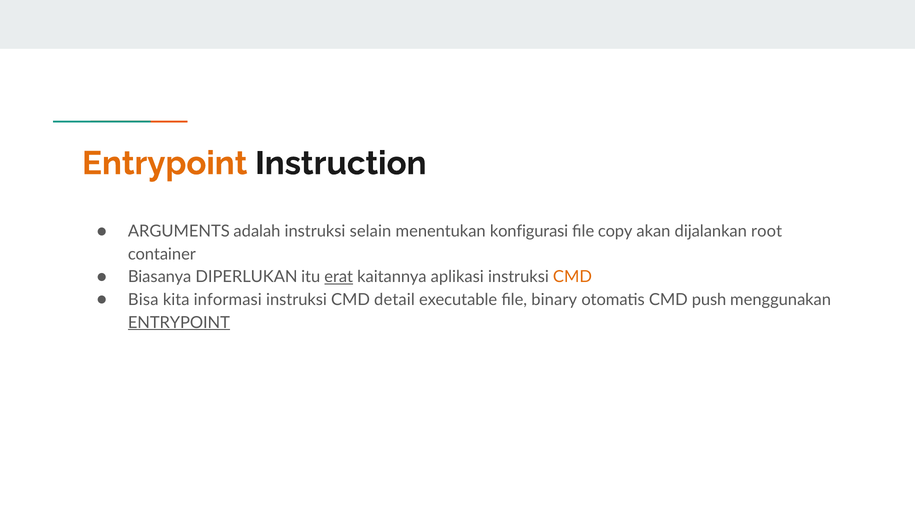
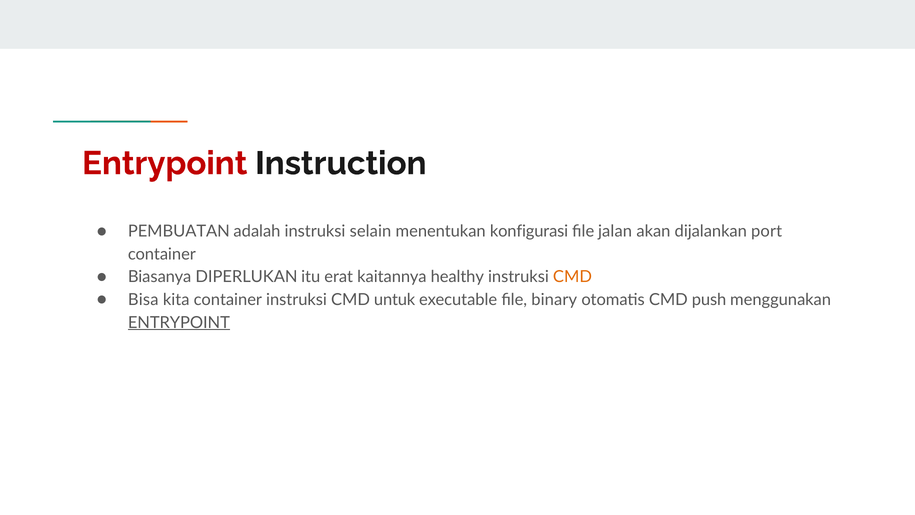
Entrypoint colour: orange -> red (165, 163)
ARGUMENTS: ARGUMENTS -> PEMBUATAN (179, 231)
copy: copy -> jalan (615, 231)
root: root -> port (767, 231)
erat underline: present -> none (339, 277)
aplikasi: aplikasi -> healthy (457, 277)
kita informasi: informasi -> container (228, 300)
detail: detail -> untuk (395, 300)
